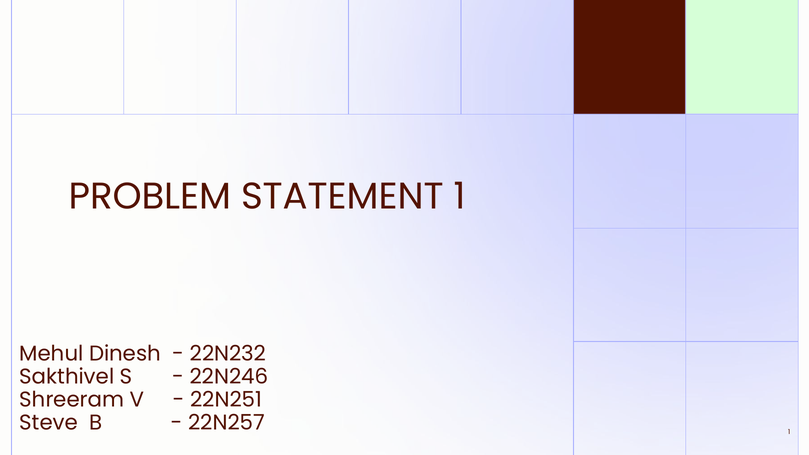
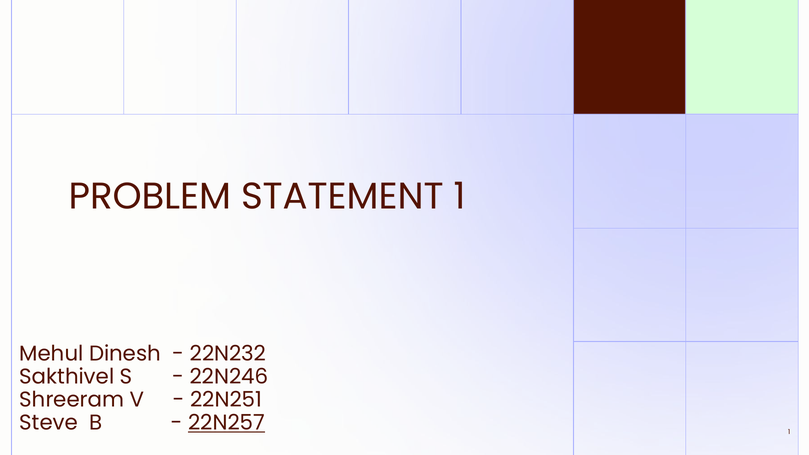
22N257 underline: none -> present (226, 423)
